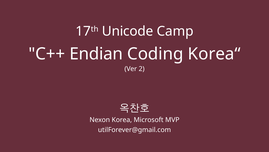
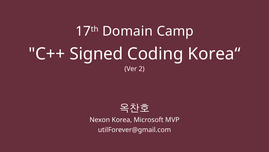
Unicode: Unicode -> Domain (127, 31)
Endian: Endian -> Signed (96, 54)
